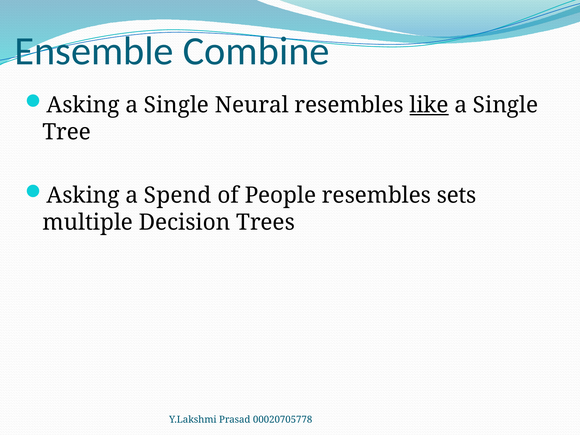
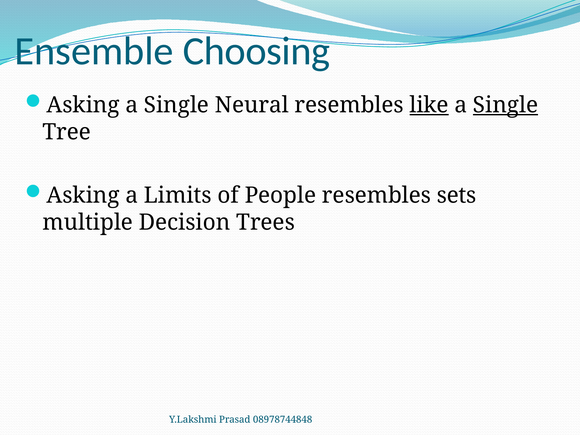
Combine: Combine -> Choosing (256, 51)
Single underline: none -> present (506, 105)
Spend: Spend -> Limits (178, 195)
00020705778: 00020705778 -> 08978744848 (283, 420)
